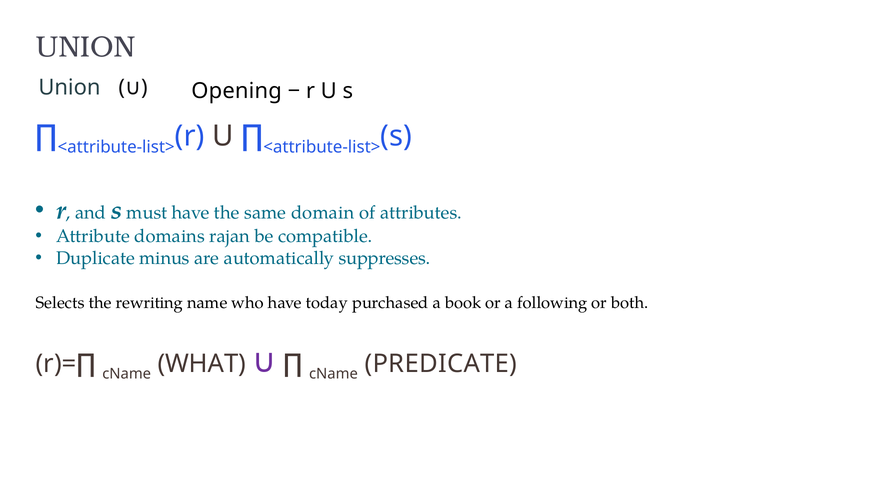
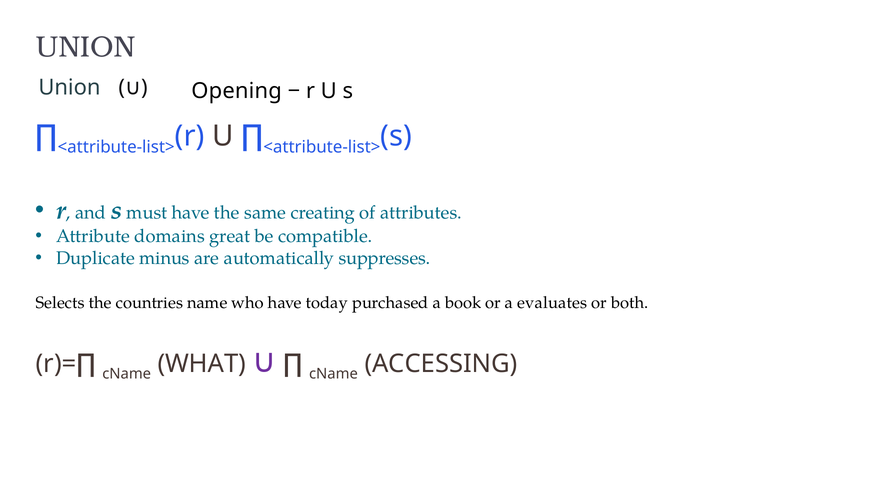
domain: domain -> creating (323, 213)
rajan: rajan -> great (230, 236)
rewriting: rewriting -> countries (149, 302)
following: following -> evaluates (552, 302)
PREDICATE: PREDICATE -> ACCESSING (441, 364)
